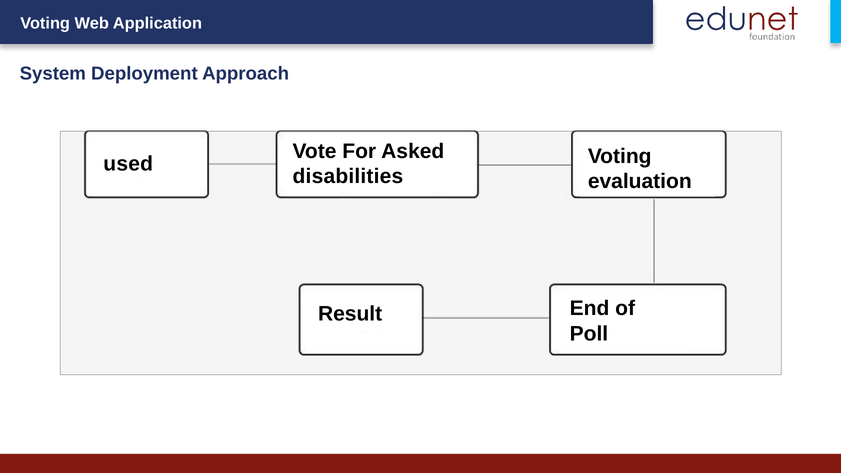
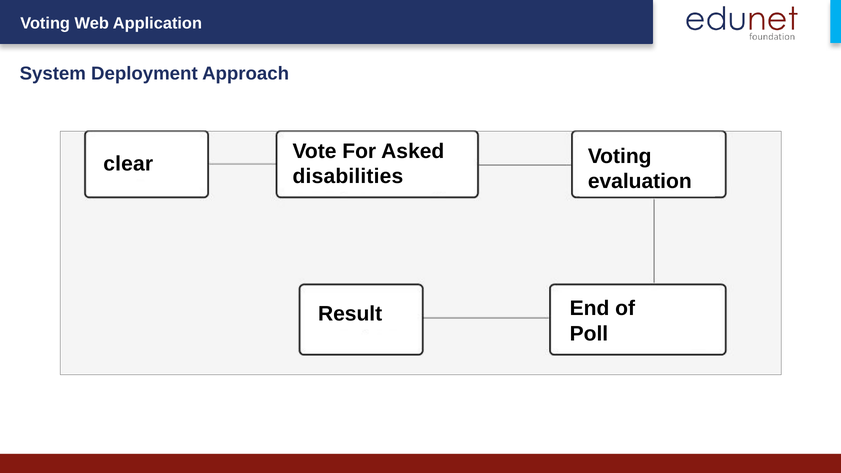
used: used -> clear (128, 164)
